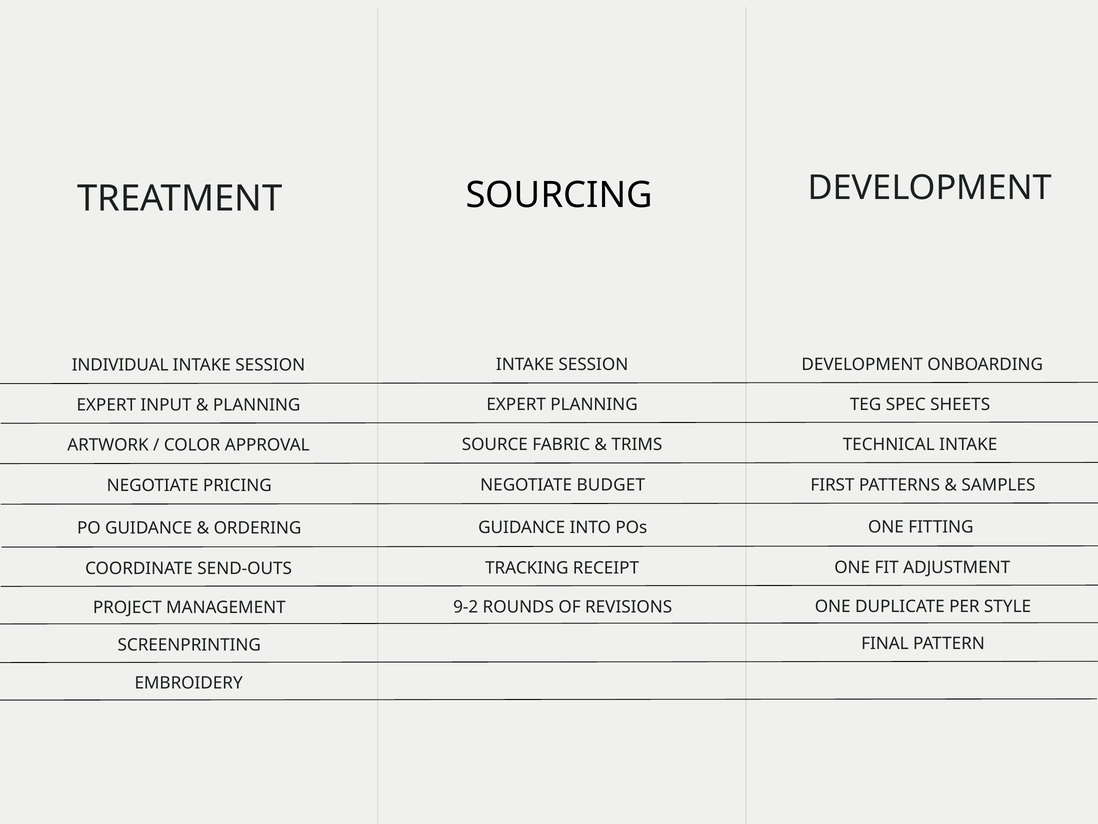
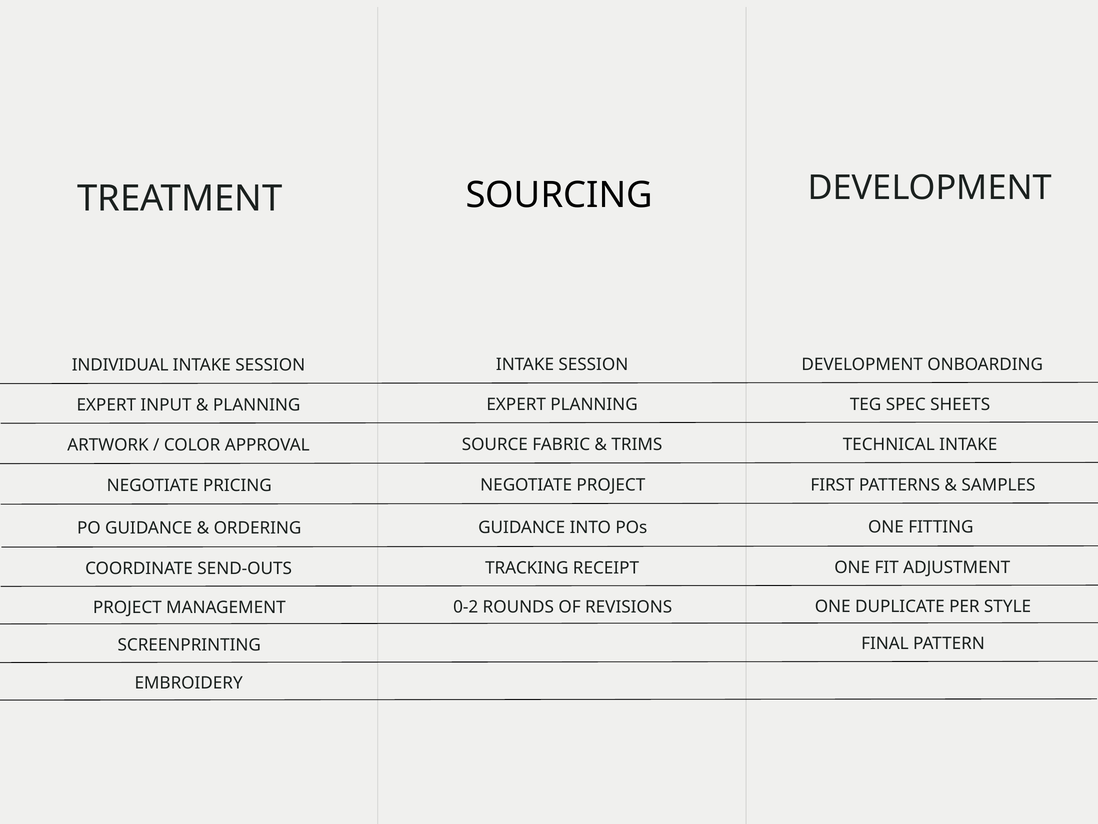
NEGOTIATE BUDGET: BUDGET -> PROJECT (611, 485)
9-2: 9-2 -> 0-2 (466, 607)
